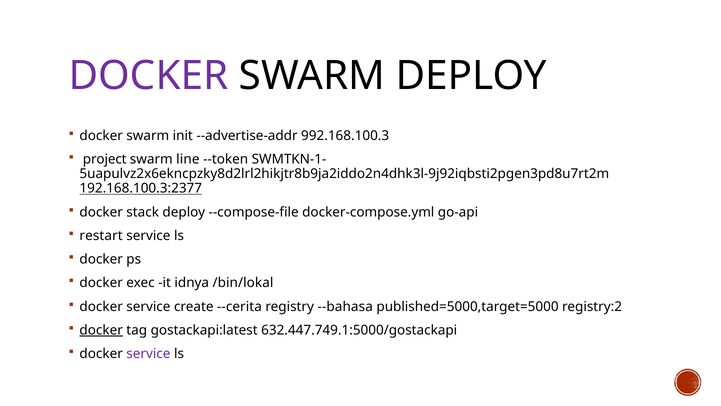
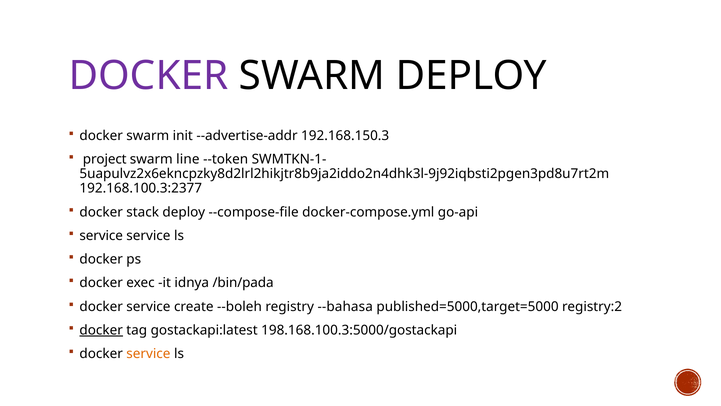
992.168.100.3: 992.168.100.3 -> 192.168.150.3 (345, 135)
192.168.100.3:2377 underline: present -> none (141, 188)
restart: restart -> service (101, 235)
/bin/lokal: /bin/lokal -> /bin/pada (243, 283)
--cerita: --cerita -> --boleh (239, 306)
632.447.749.1:5000/gostackapi: 632.447.749.1:5000/gostackapi -> 198.168.100.3:5000/gostackapi (359, 330)
service colour: purple -> orange (148, 353)
